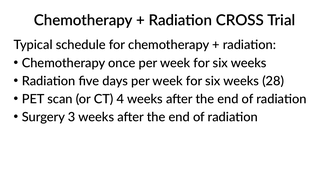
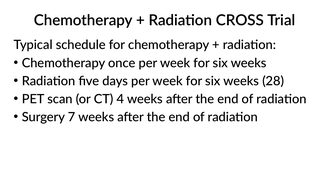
3: 3 -> 7 (72, 117)
